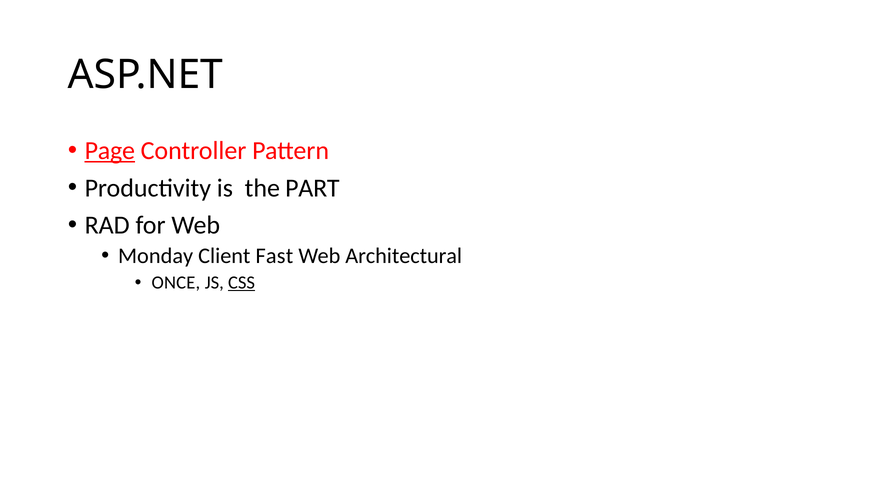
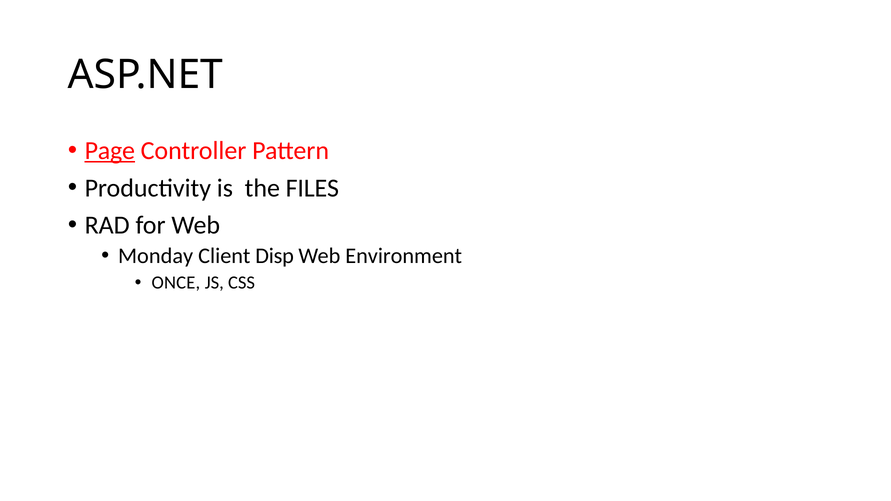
PART: PART -> FILES (312, 188)
Fast: Fast -> Disp (275, 256)
Architectural: Architectural -> Environment (404, 256)
CSS underline: present -> none (241, 283)
